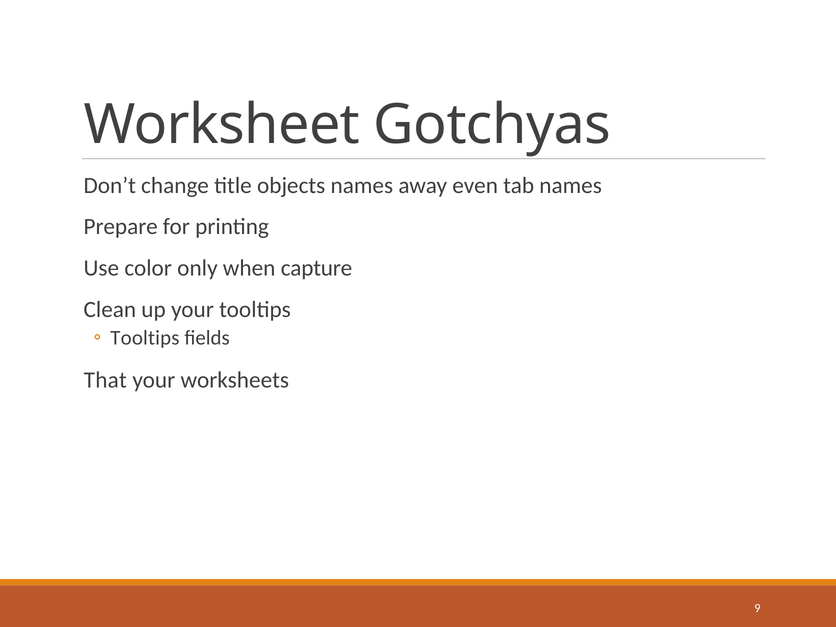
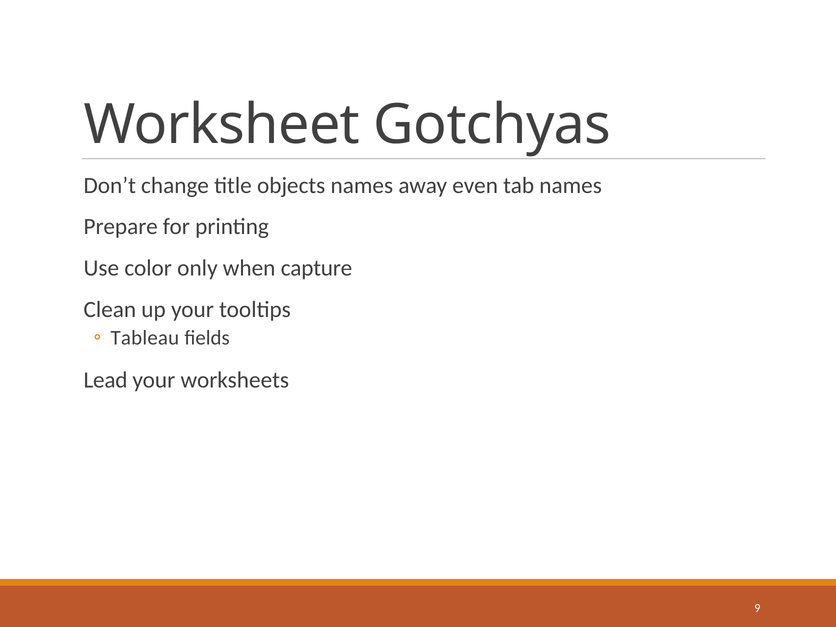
Tooltips: Tooltips -> Tableau (145, 338)
That: That -> Lead (106, 380)
